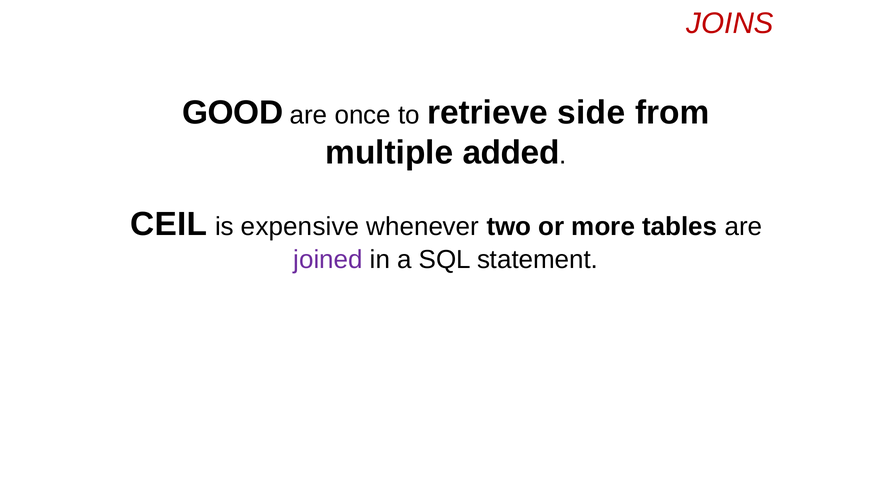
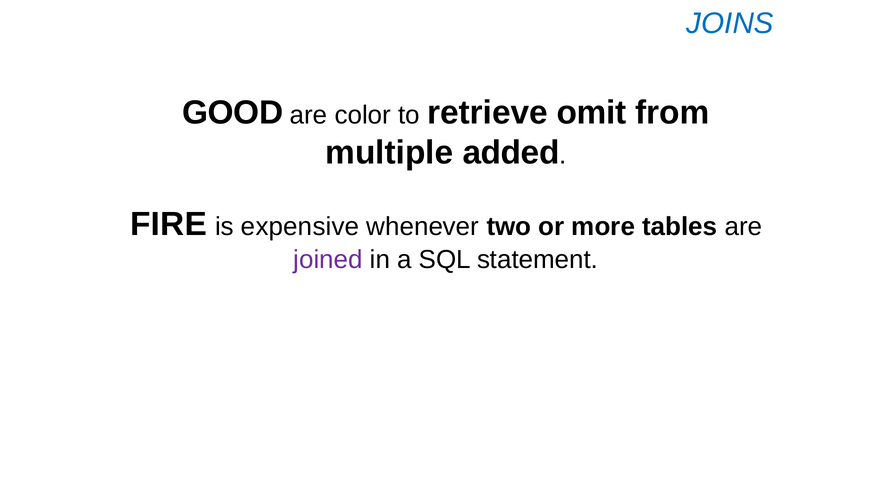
JOINS colour: red -> blue (730, 23)
once: once -> color (363, 115)
side: side -> omit (592, 113)
CEIL: CEIL -> FIRE (169, 224)
